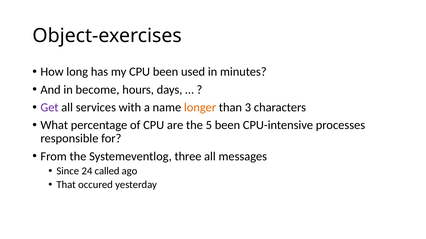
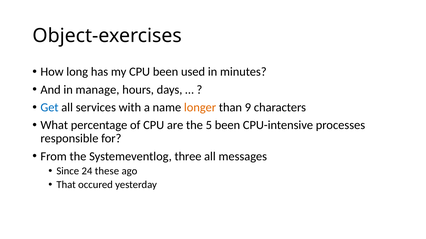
become: become -> manage (98, 90)
Get colour: purple -> blue (50, 108)
3: 3 -> 9 (248, 108)
called: called -> these (107, 171)
